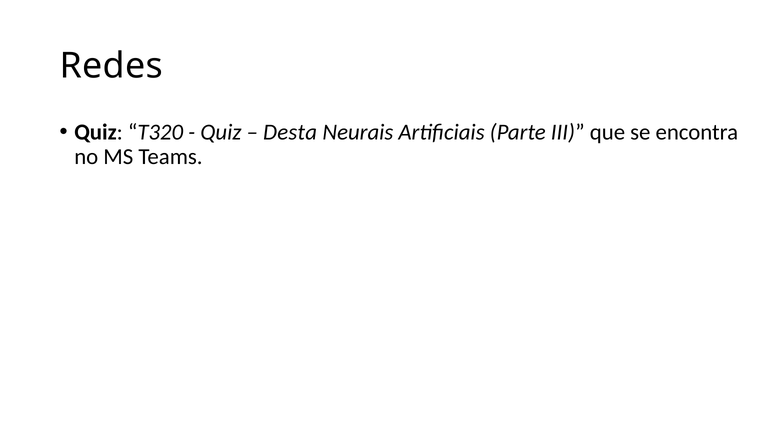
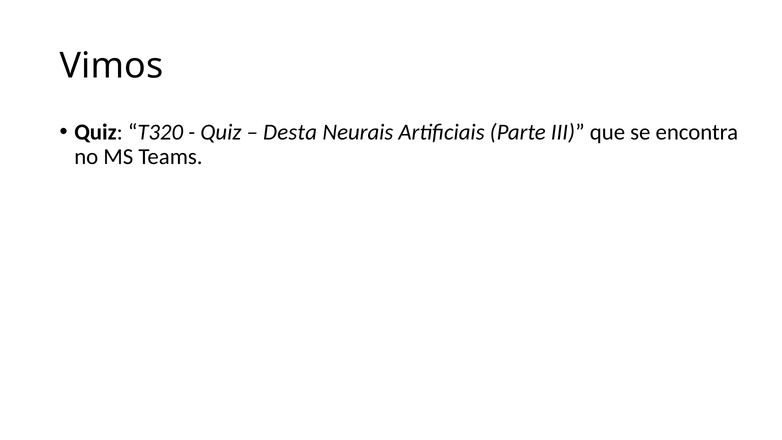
Redes: Redes -> Vimos (111, 66)
